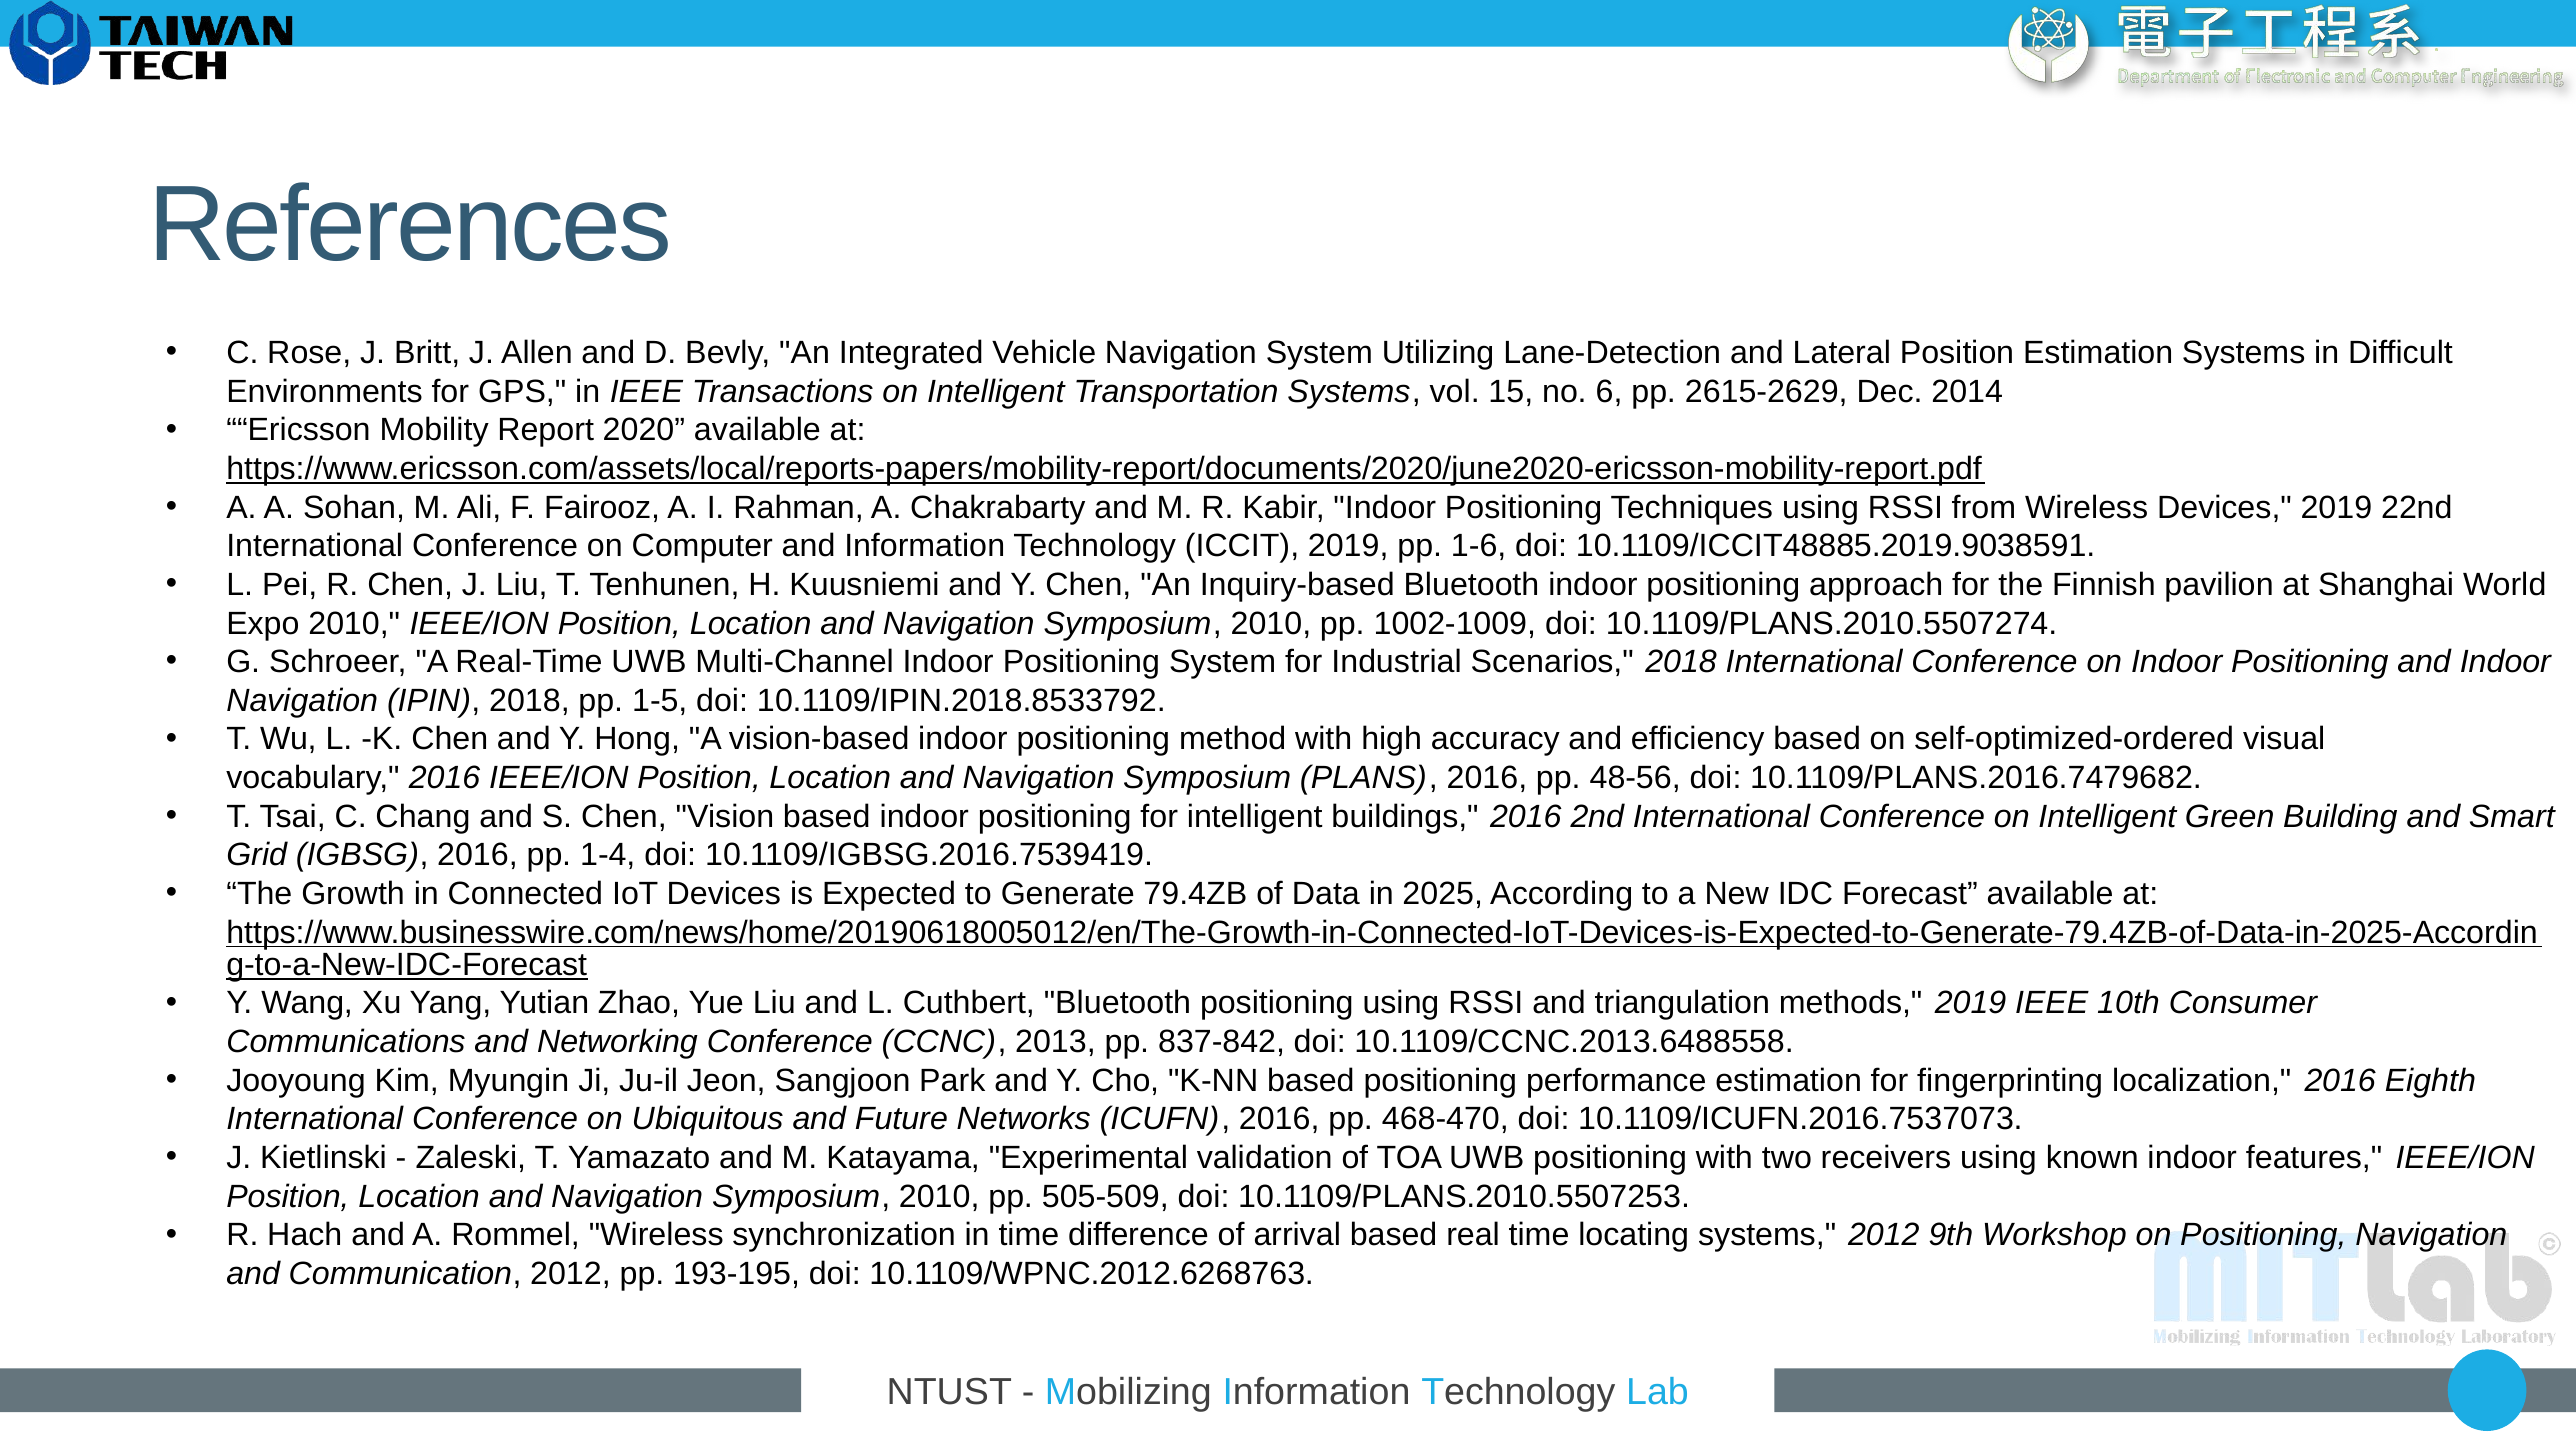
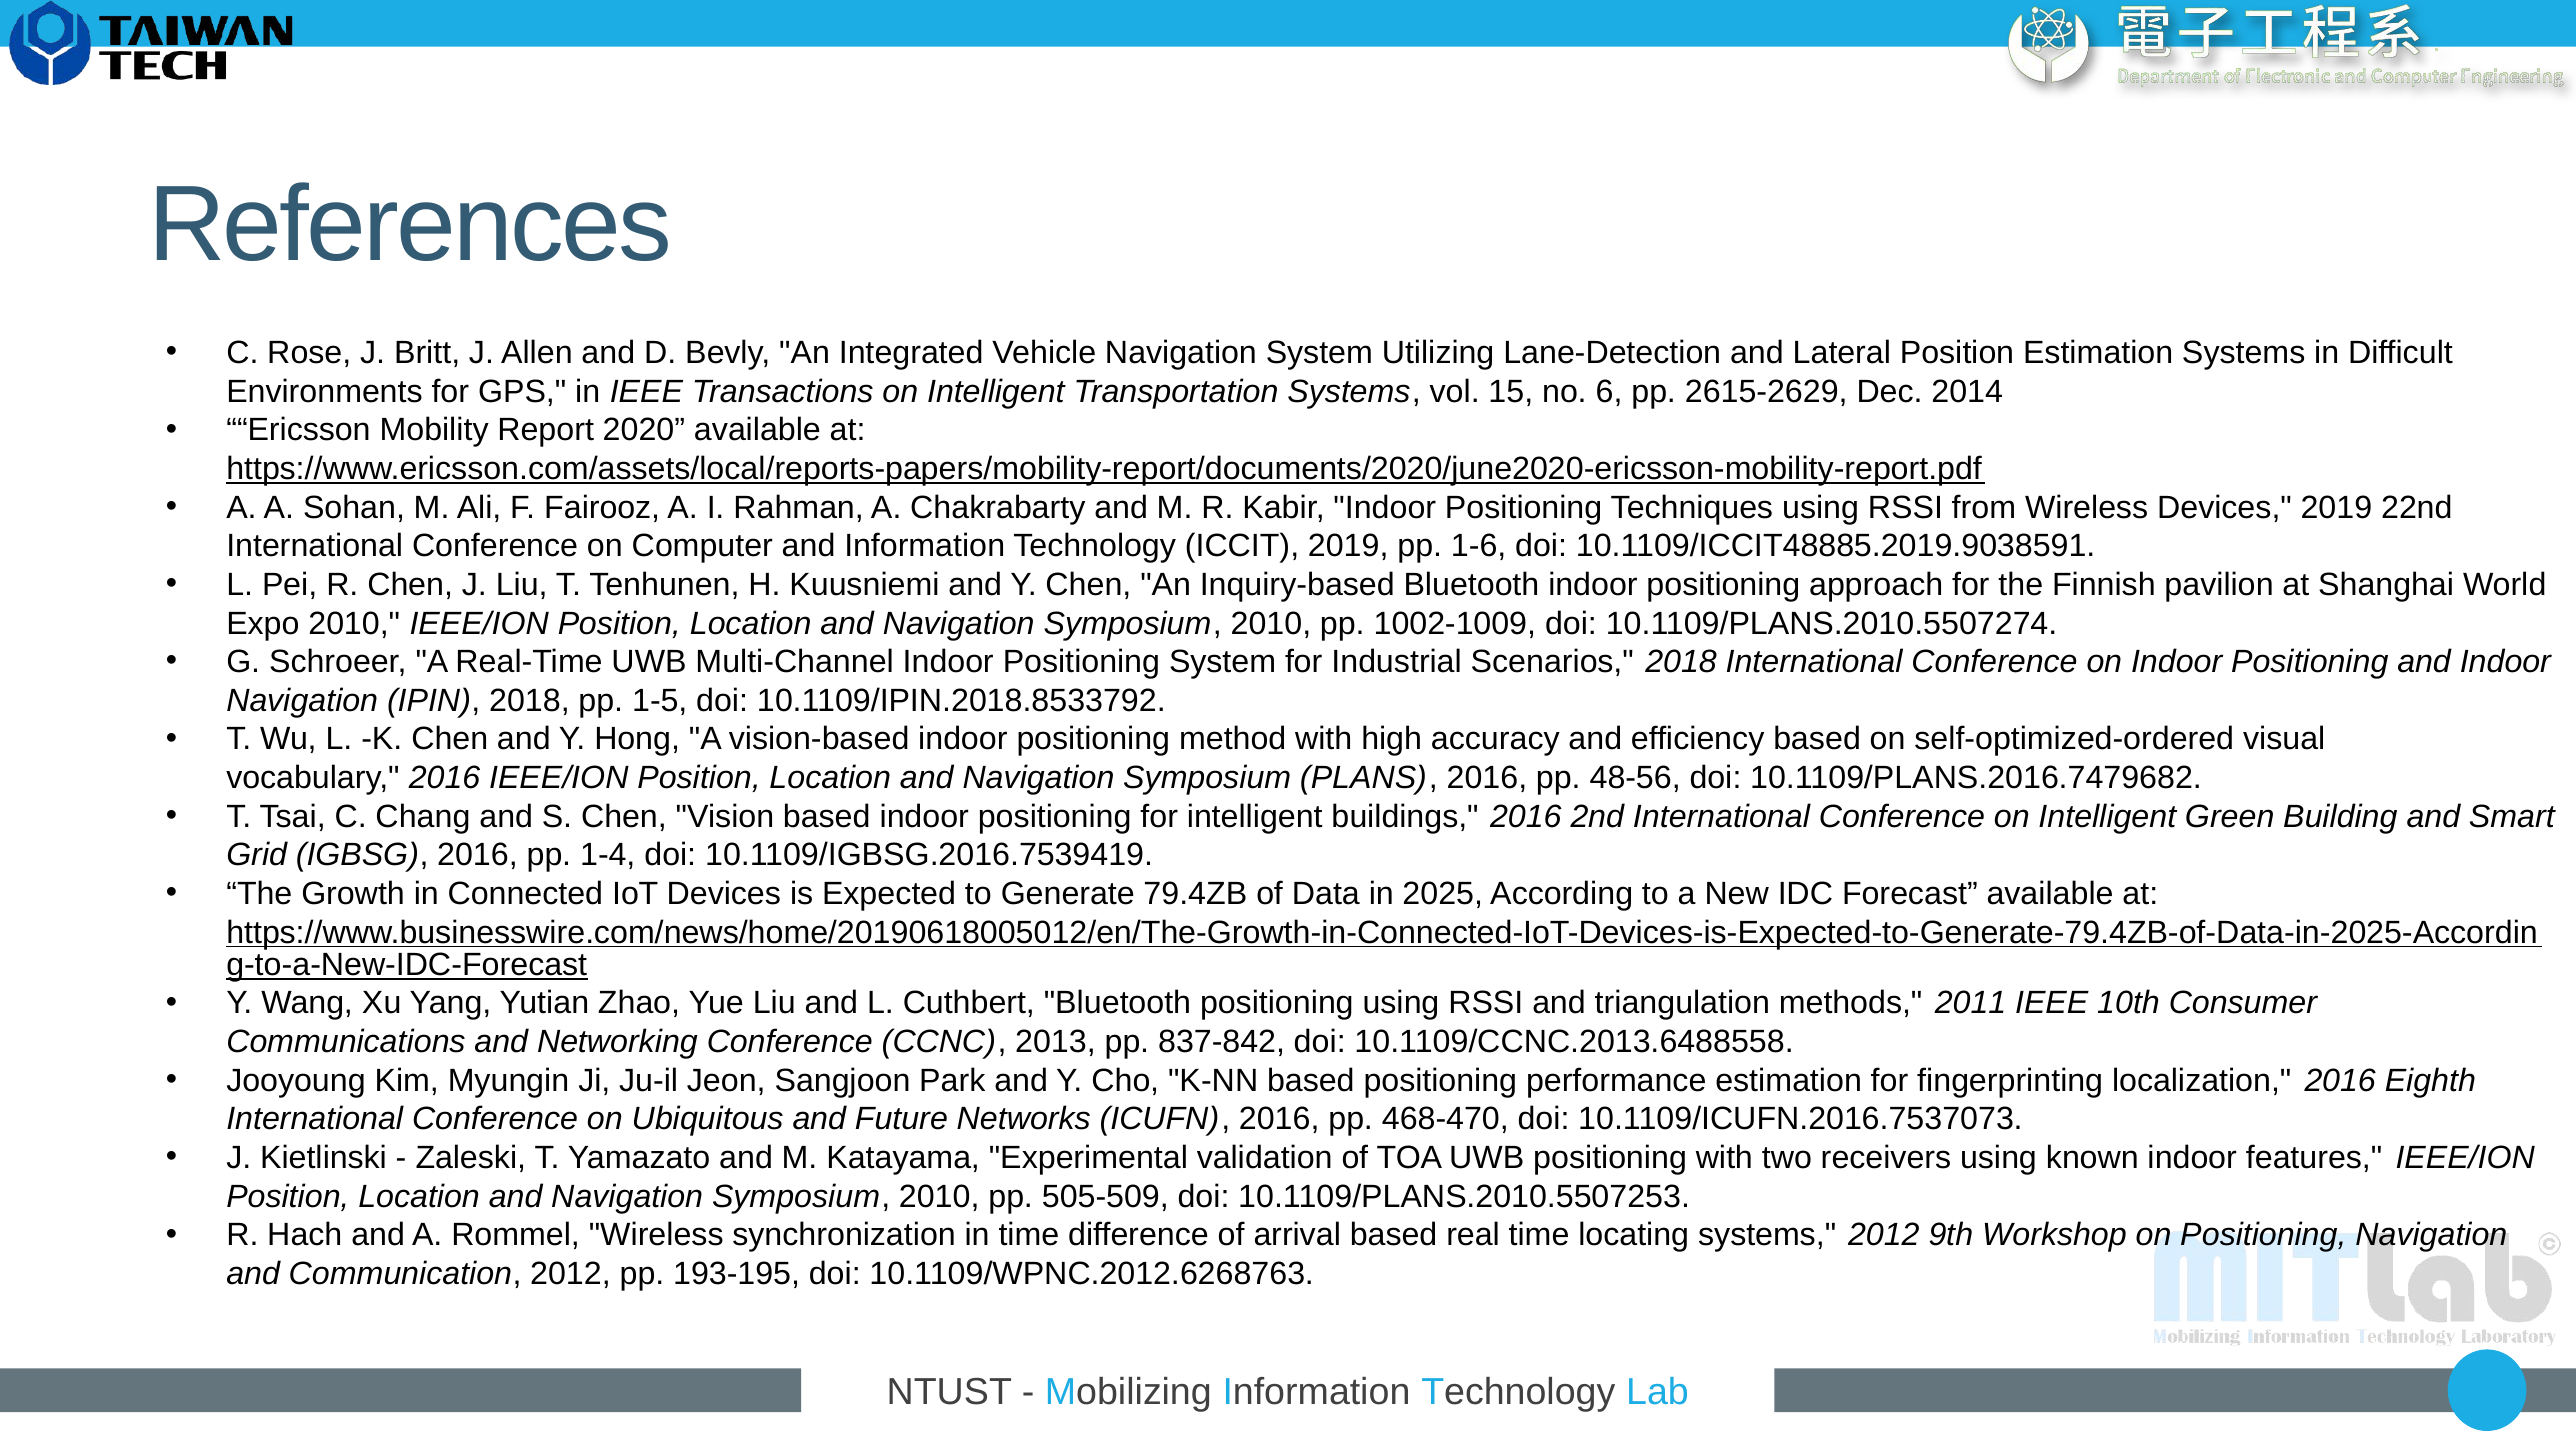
methods 2019: 2019 -> 2011 (1971, 1003)
